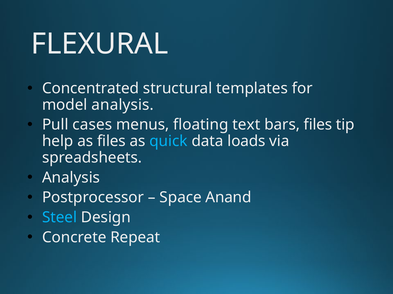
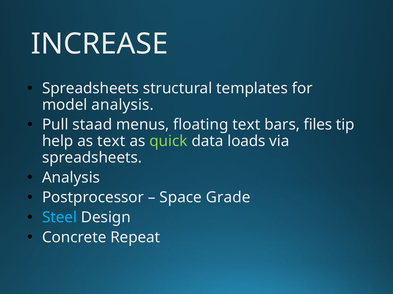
FLEXURAL: FLEXURAL -> INCREASE (100, 44)
Concentrated: Concentrated -> Spreadsheets (91, 89)
cases: cases -> staad (92, 125)
as files: files -> text (111, 141)
quick colour: light blue -> light green (168, 141)
Anand: Anand -> Grade (228, 198)
